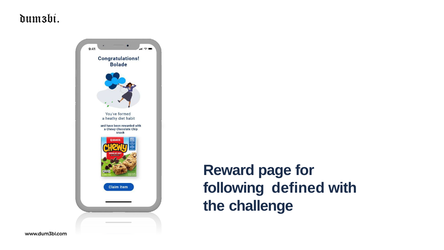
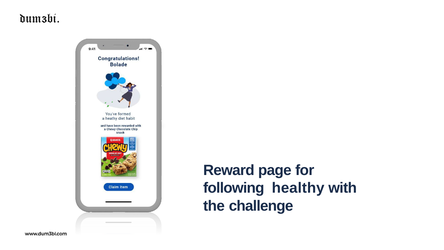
defined: defined -> healthy (298, 188)
